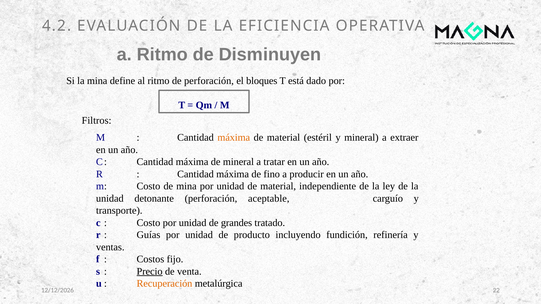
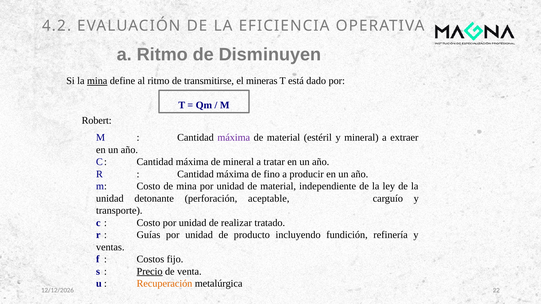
mina underline: none -> present (97, 81)
de perforación: perforación -> transmitirse (209, 81)
bloques: bloques -> mineras (262, 81)
Filtros: Filtros -> Robert (97, 121)
máxima colour: orange -> purple (234, 138)
grandes: grandes -> realizar (236, 223)
